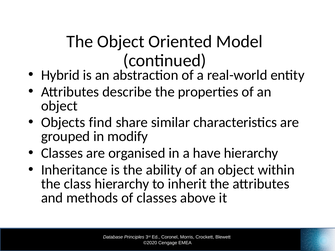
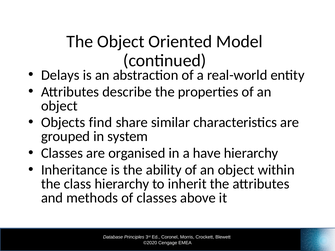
Hybrid: Hybrid -> Delays (60, 75)
modify: modify -> system (128, 137)
